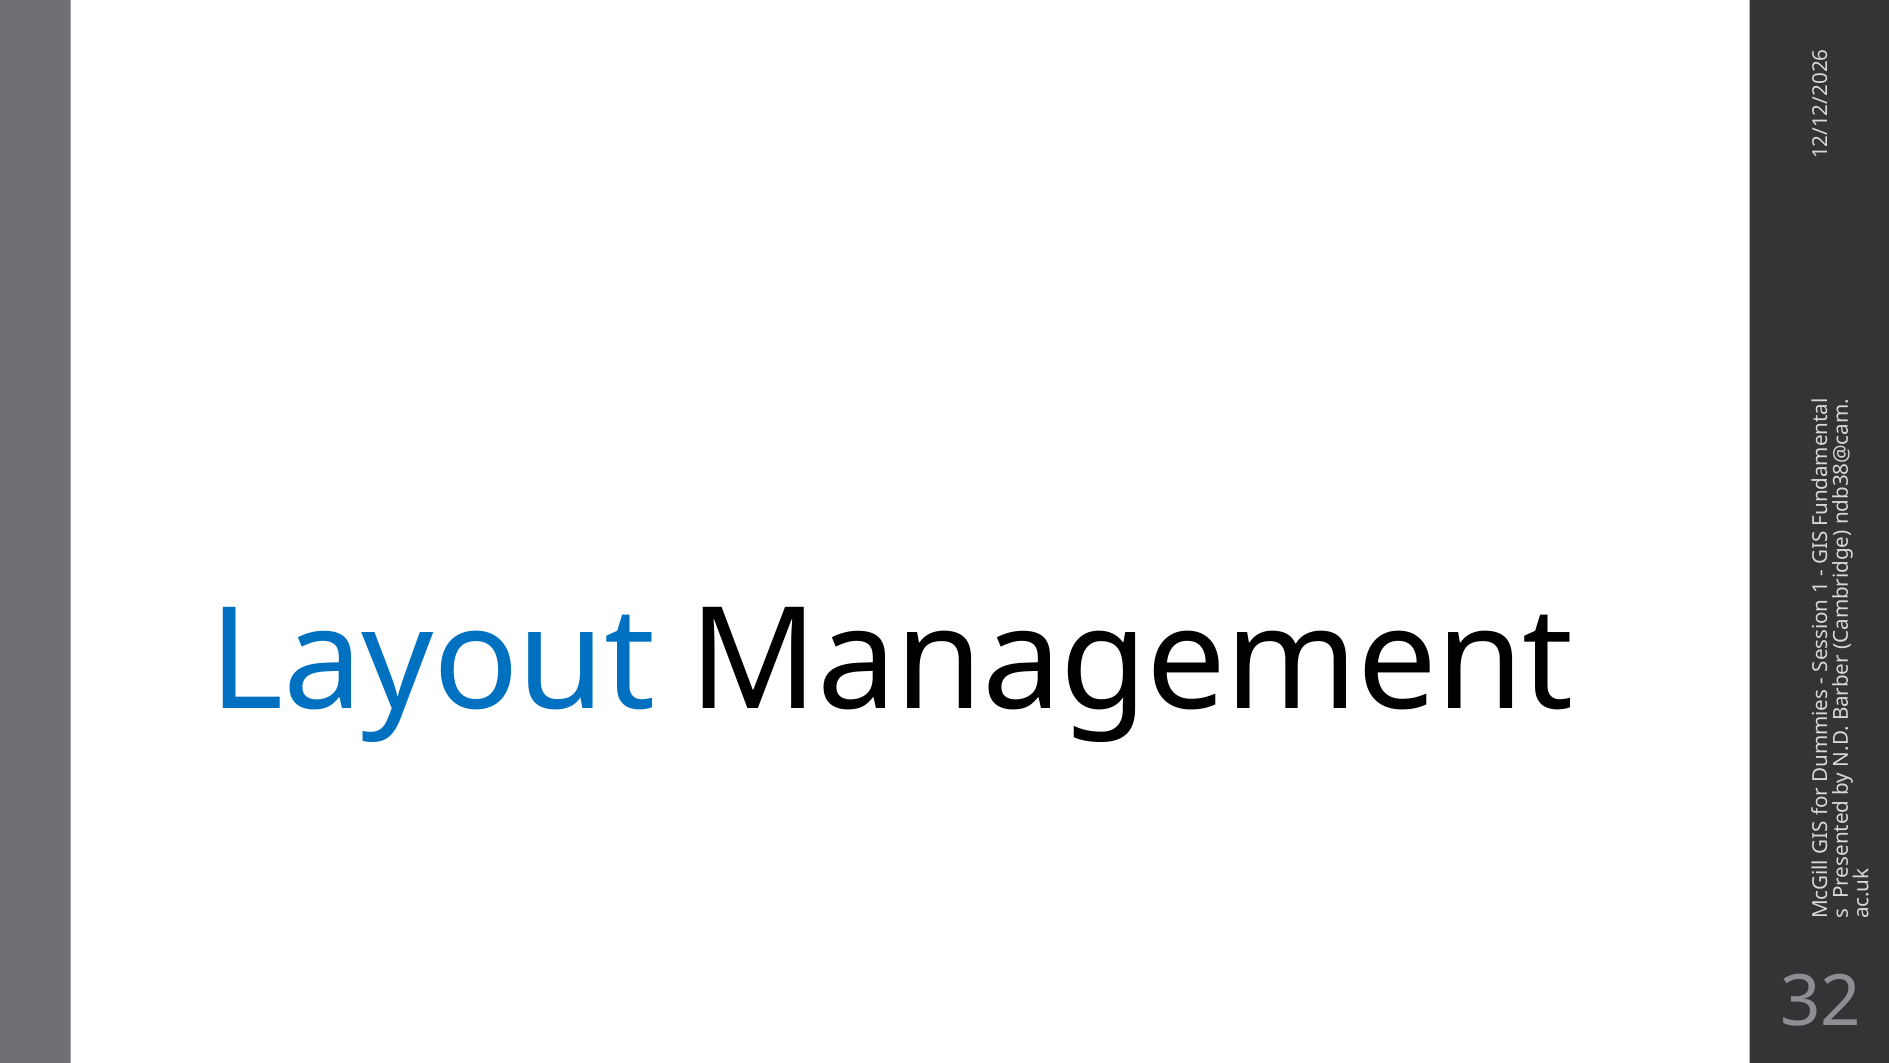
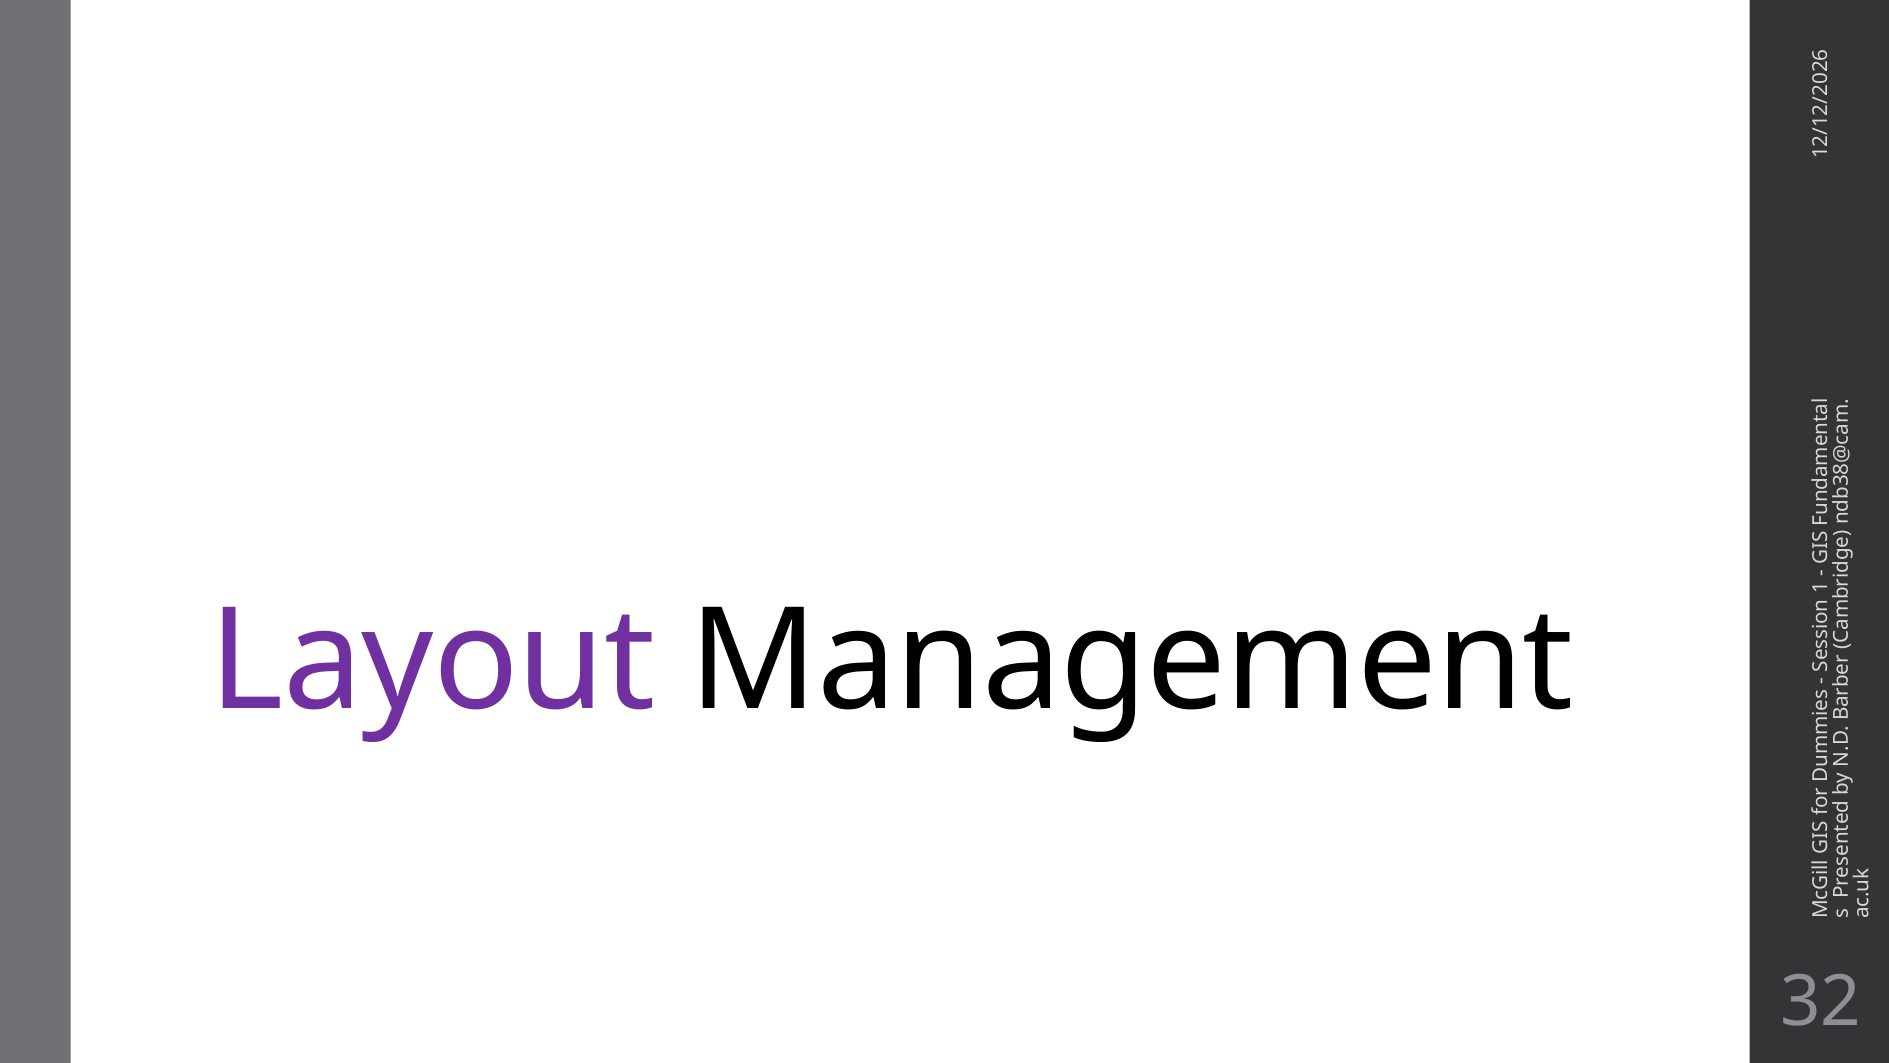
Layout colour: blue -> purple (433, 661)
